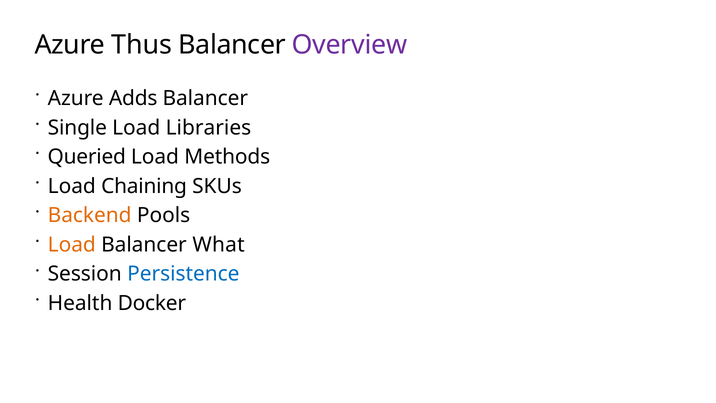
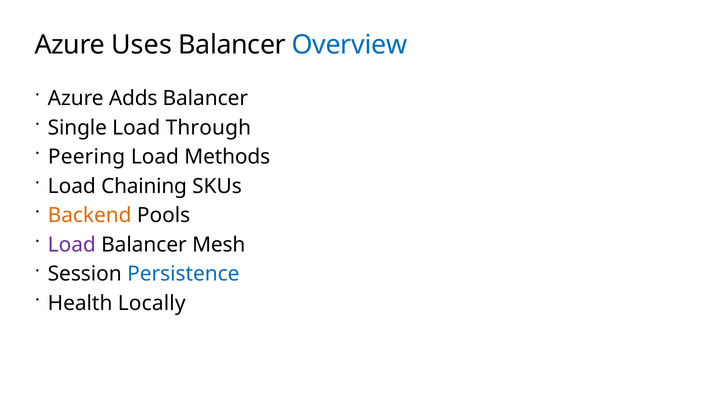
Thus: Thus -> Uses (142, 45)
Overview colour: purple -> blue (349, 45)
Libraries: Libraries -> Through (208, 128)
Queried: Queried -> Peering (87, 157)
Load colour: orange -> purple (72, 245)
What: What -> Mesh (219, 245)
Docker: Docker -> Locally (152, 303)
